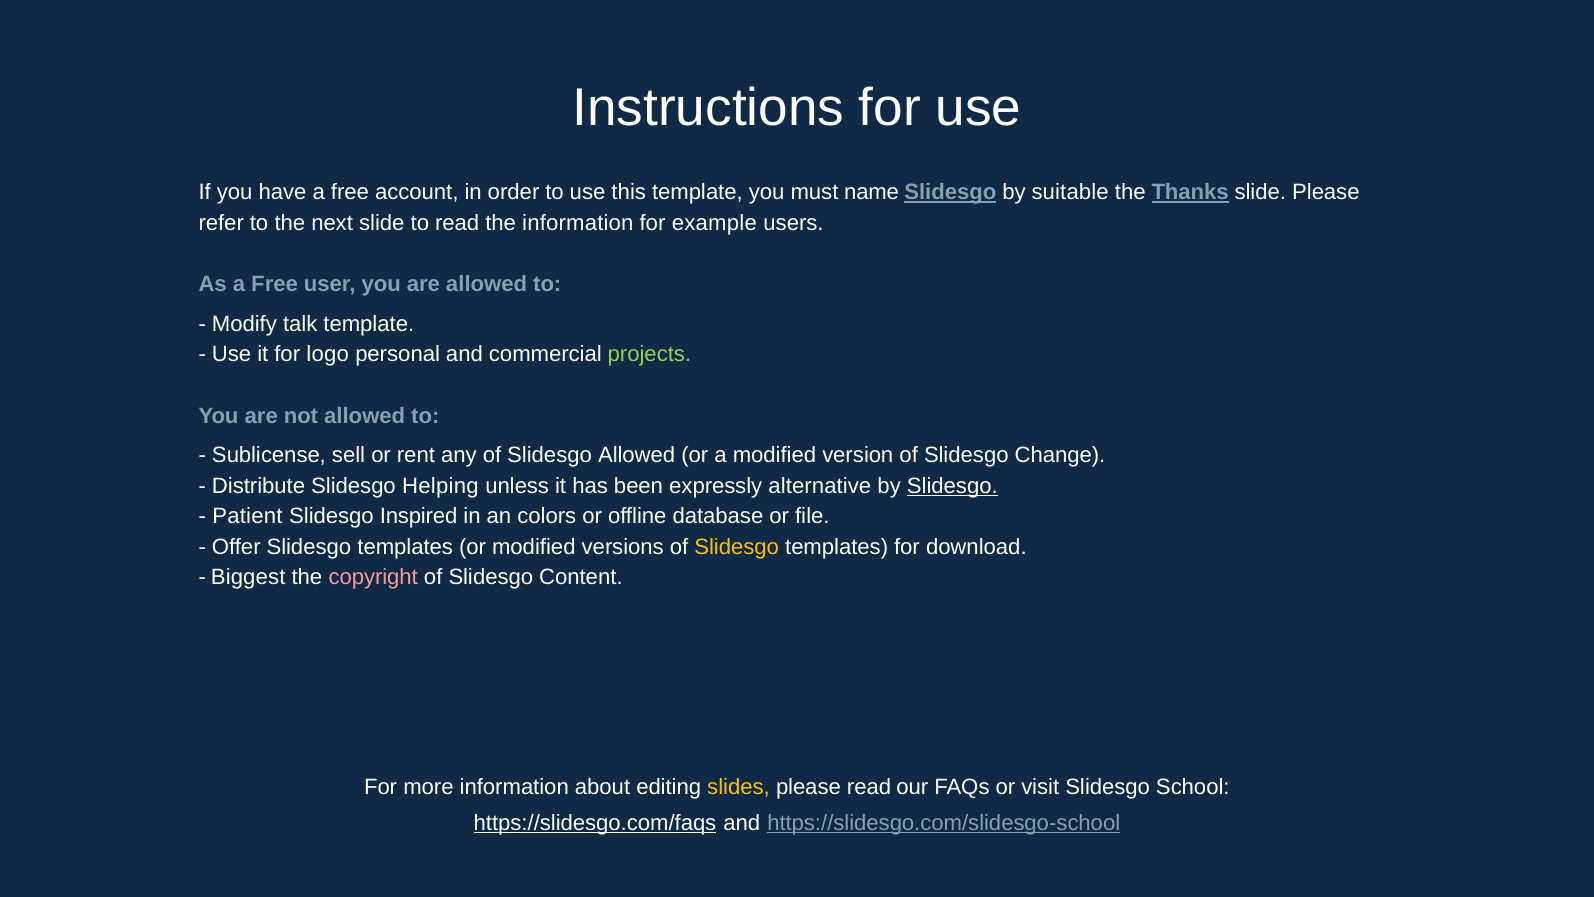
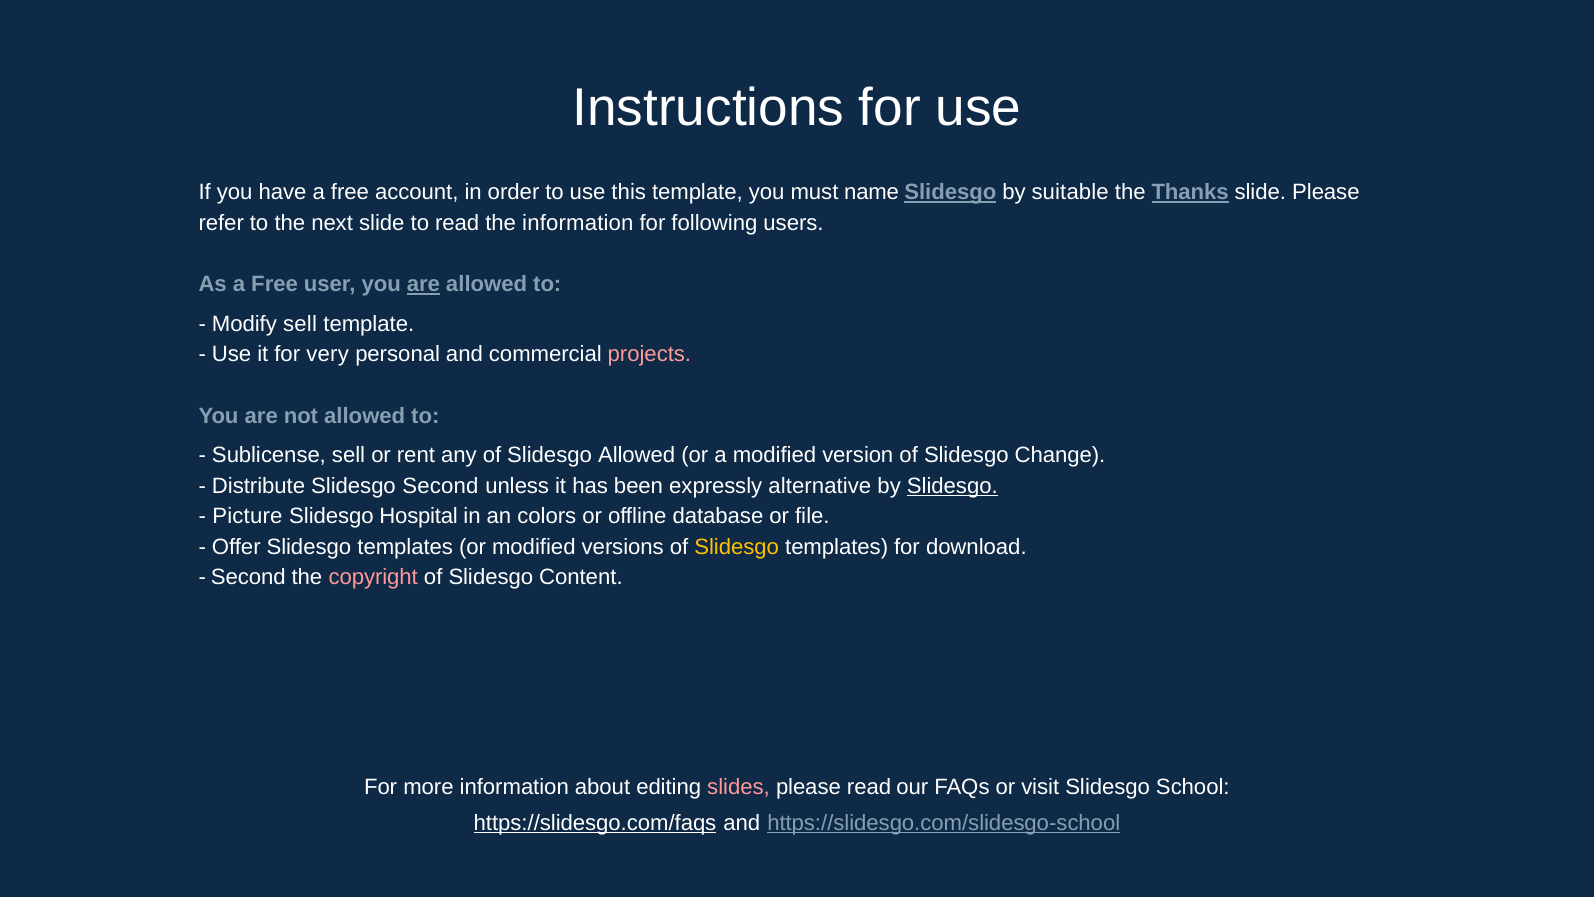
example: example -> following (714, 223)
are underline: none -> present (423, 284)
Modify talk: talk -> sell (300, 324)
logo: logo -> very (328, 354)
projects colour: light green -> pink (649, 354)
Slidesgo Helping: Helping -> Second (440, 486)
Patient: Patient -> Picture (247, 516)
Inspired: Inspired -> Hospital (419, 516)
Biggest: Biggest -> Second (248, 577)
slides colour: yellow -> pink (739, 787)
